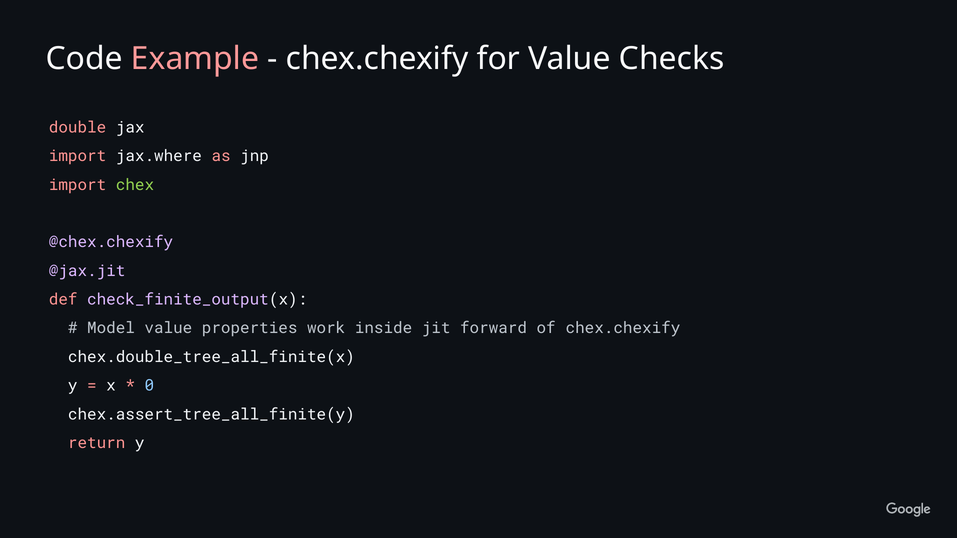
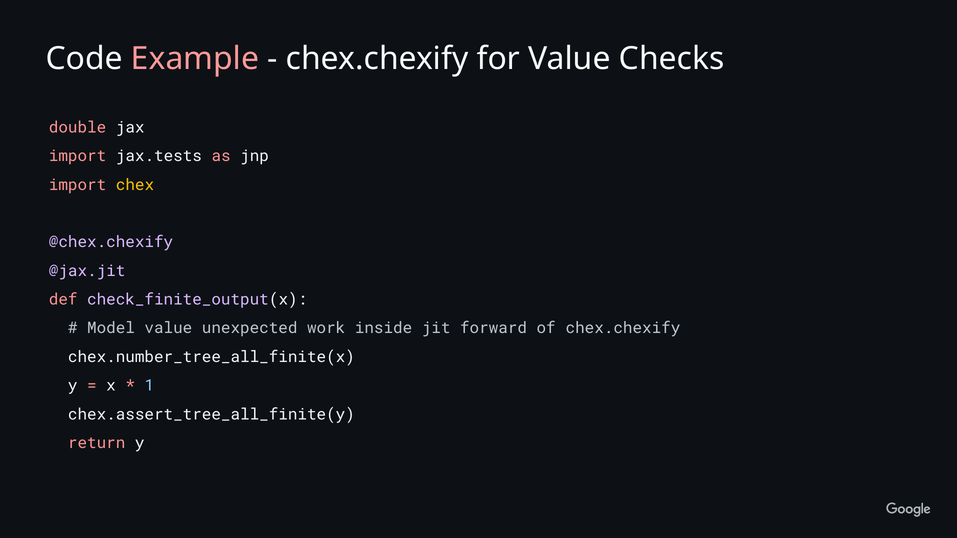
jax.where: jax.where -> jax.tests (159, 156)
chex colour: light green -> yellow (135, 185)
properties: properties -> unexpected (250, 328)
chex.double_tree_all_finite(x: chex.double_tree_all_finite(x -> chex.number_tree_all_finite(x (211, 357)
0: 0 -> 1 (149, 386)
